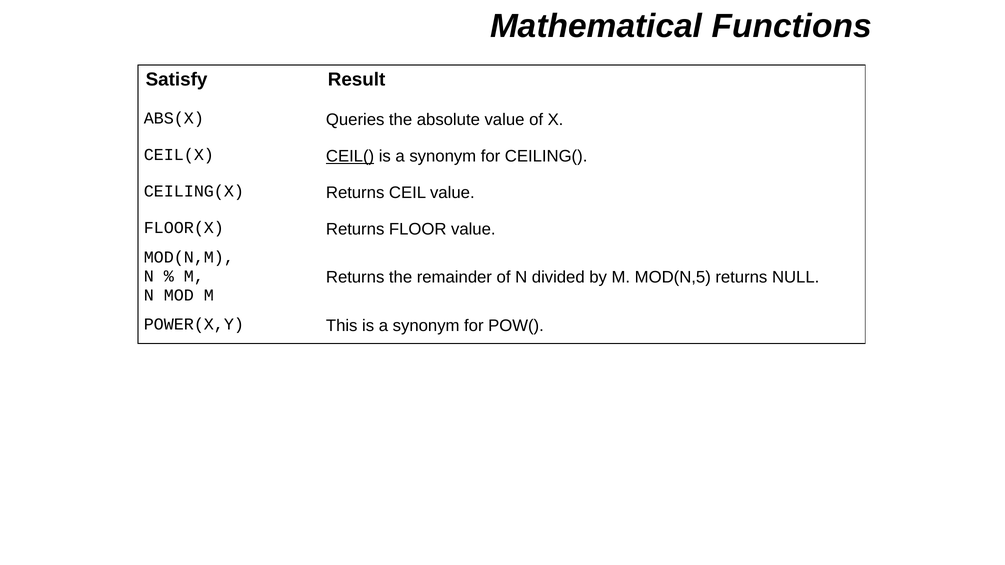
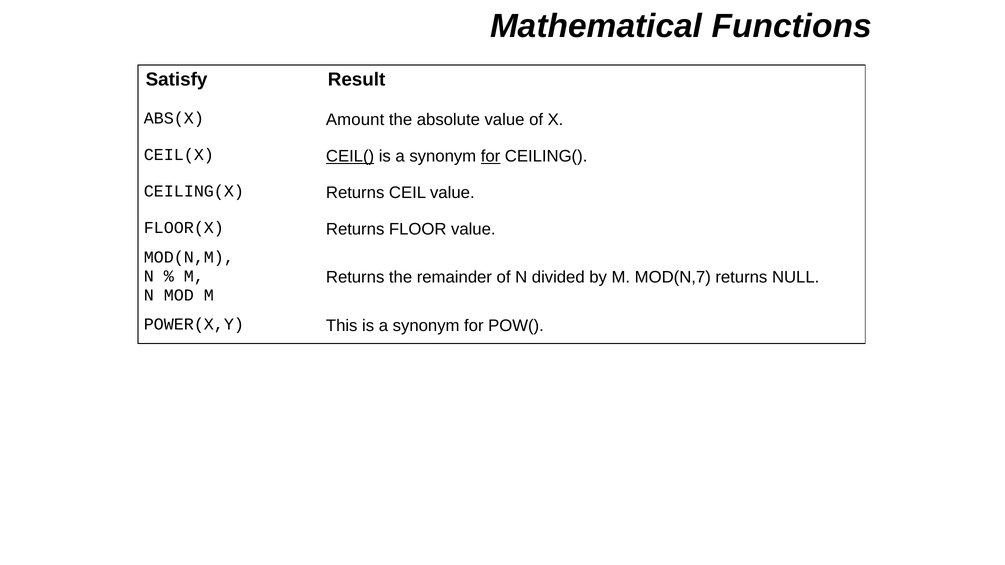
Queries: Queries -> Amount (355, 120)
for underline: none -> present (491, 156)
MOD(N,5: MOD(N,5 -> MOD(N,7 (673, 278)
